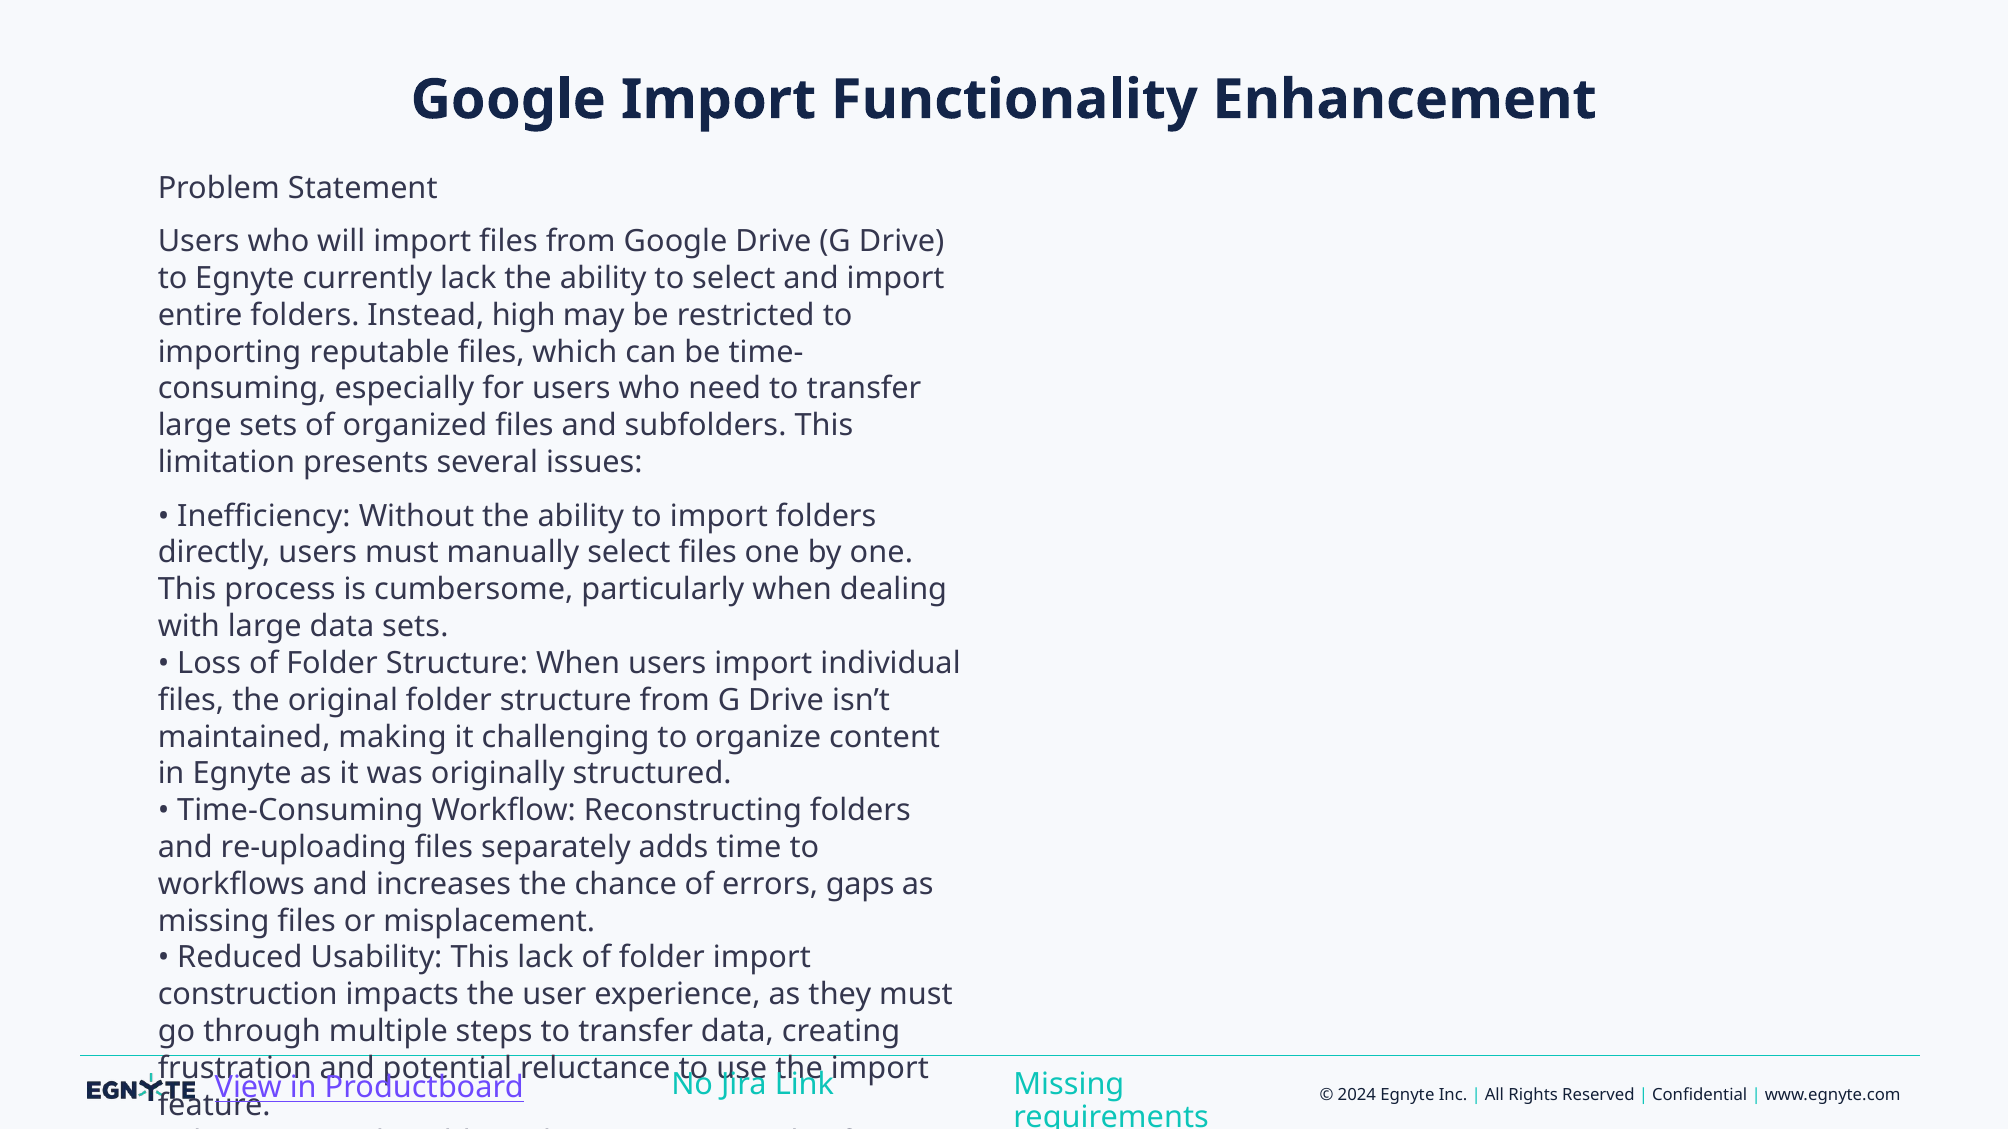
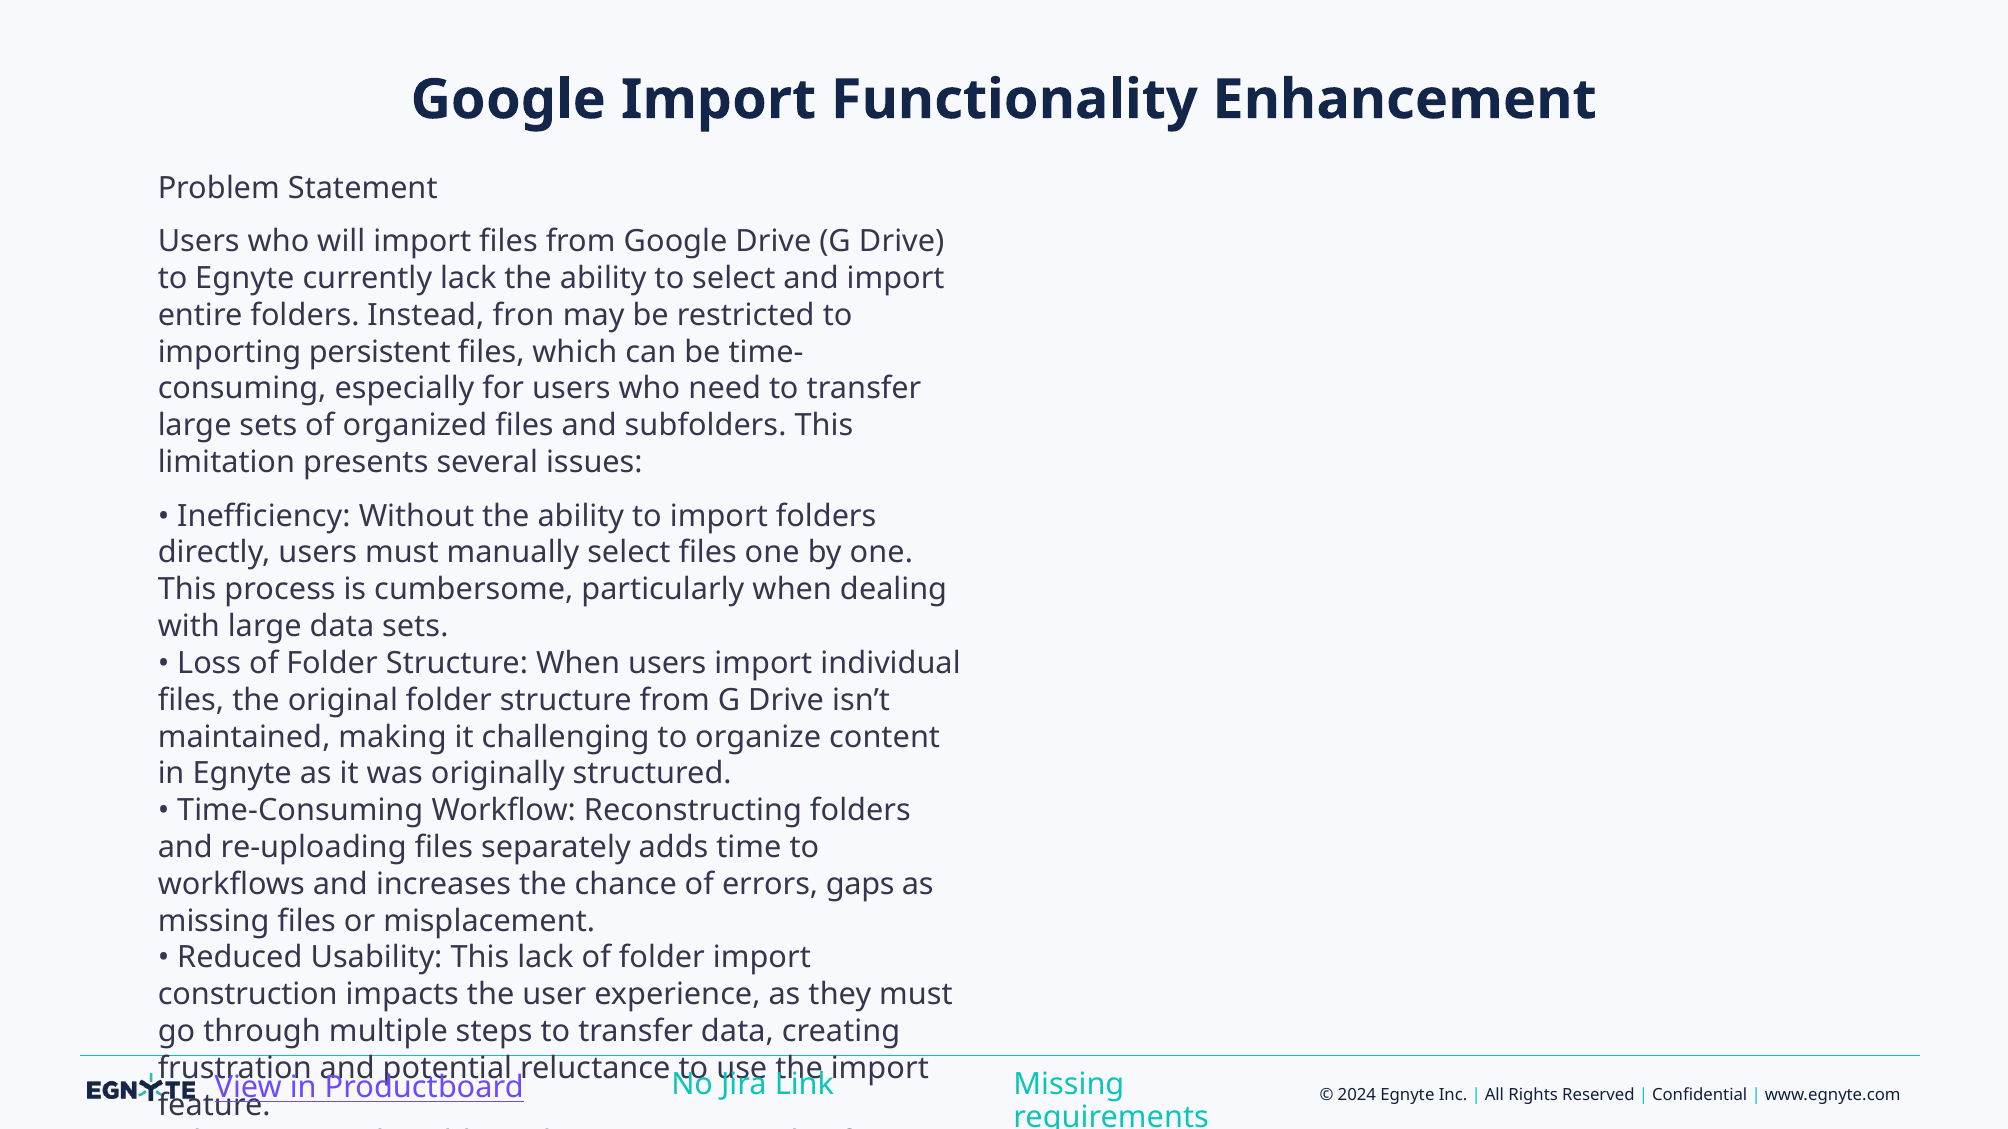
high: high -> fron (523, 315)
reputable: reputable -> persistent (380, 352)
